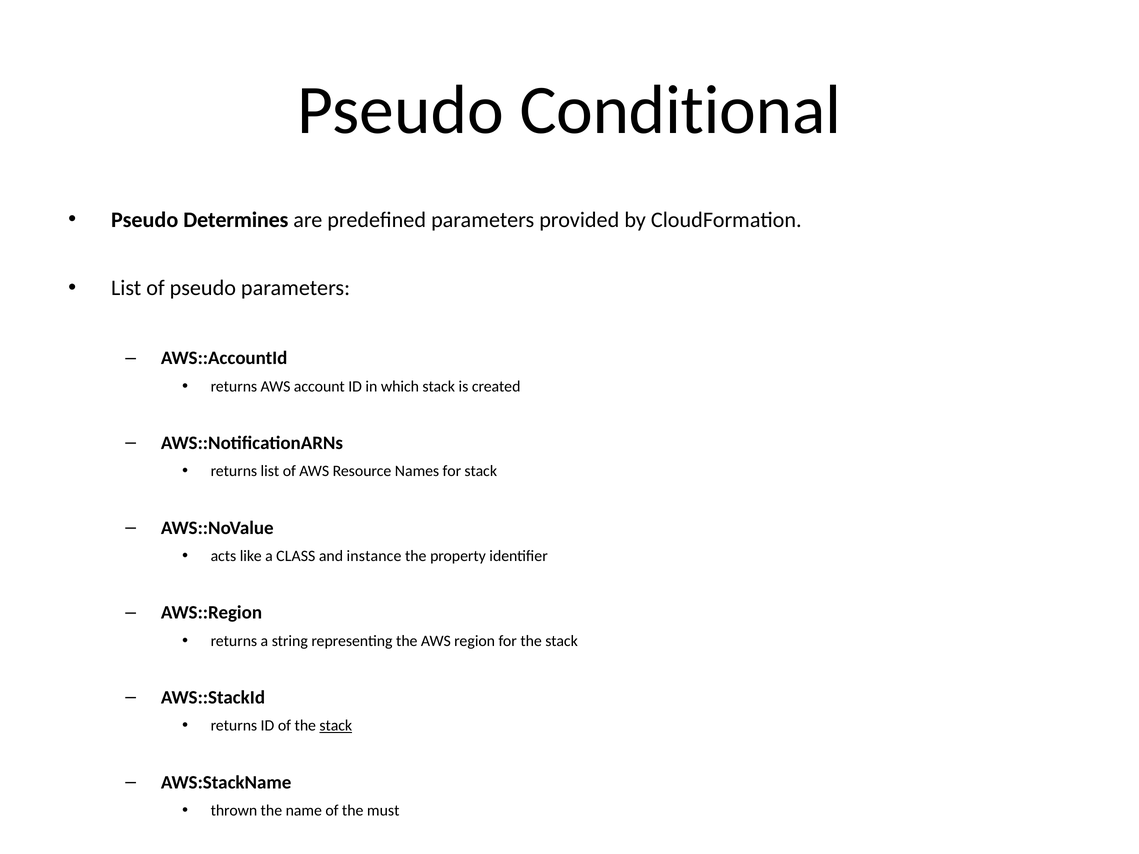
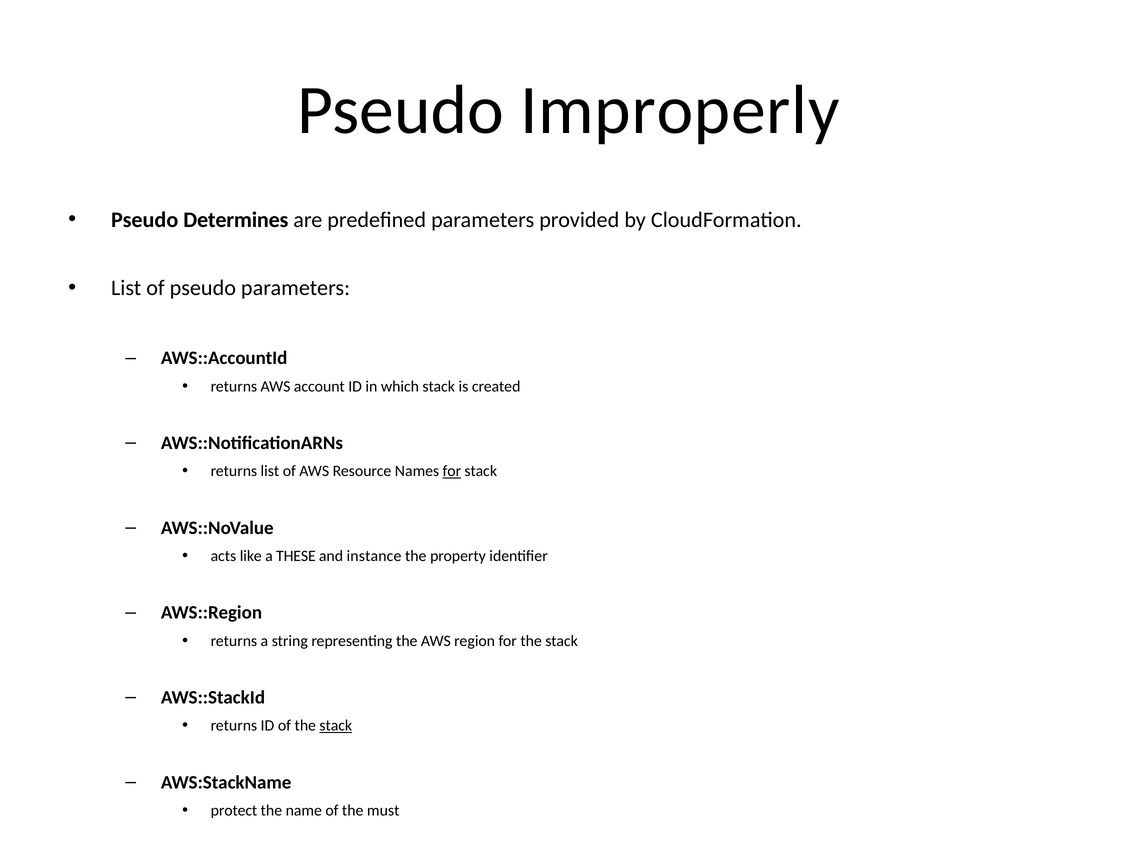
Conditional: Conditional -> Improperly (680, 110)
for underline: none -> present (452, 471)
CLASS: CLASS -> THESE (296, 556)
thrown: thrown -> protect (234, 811)
